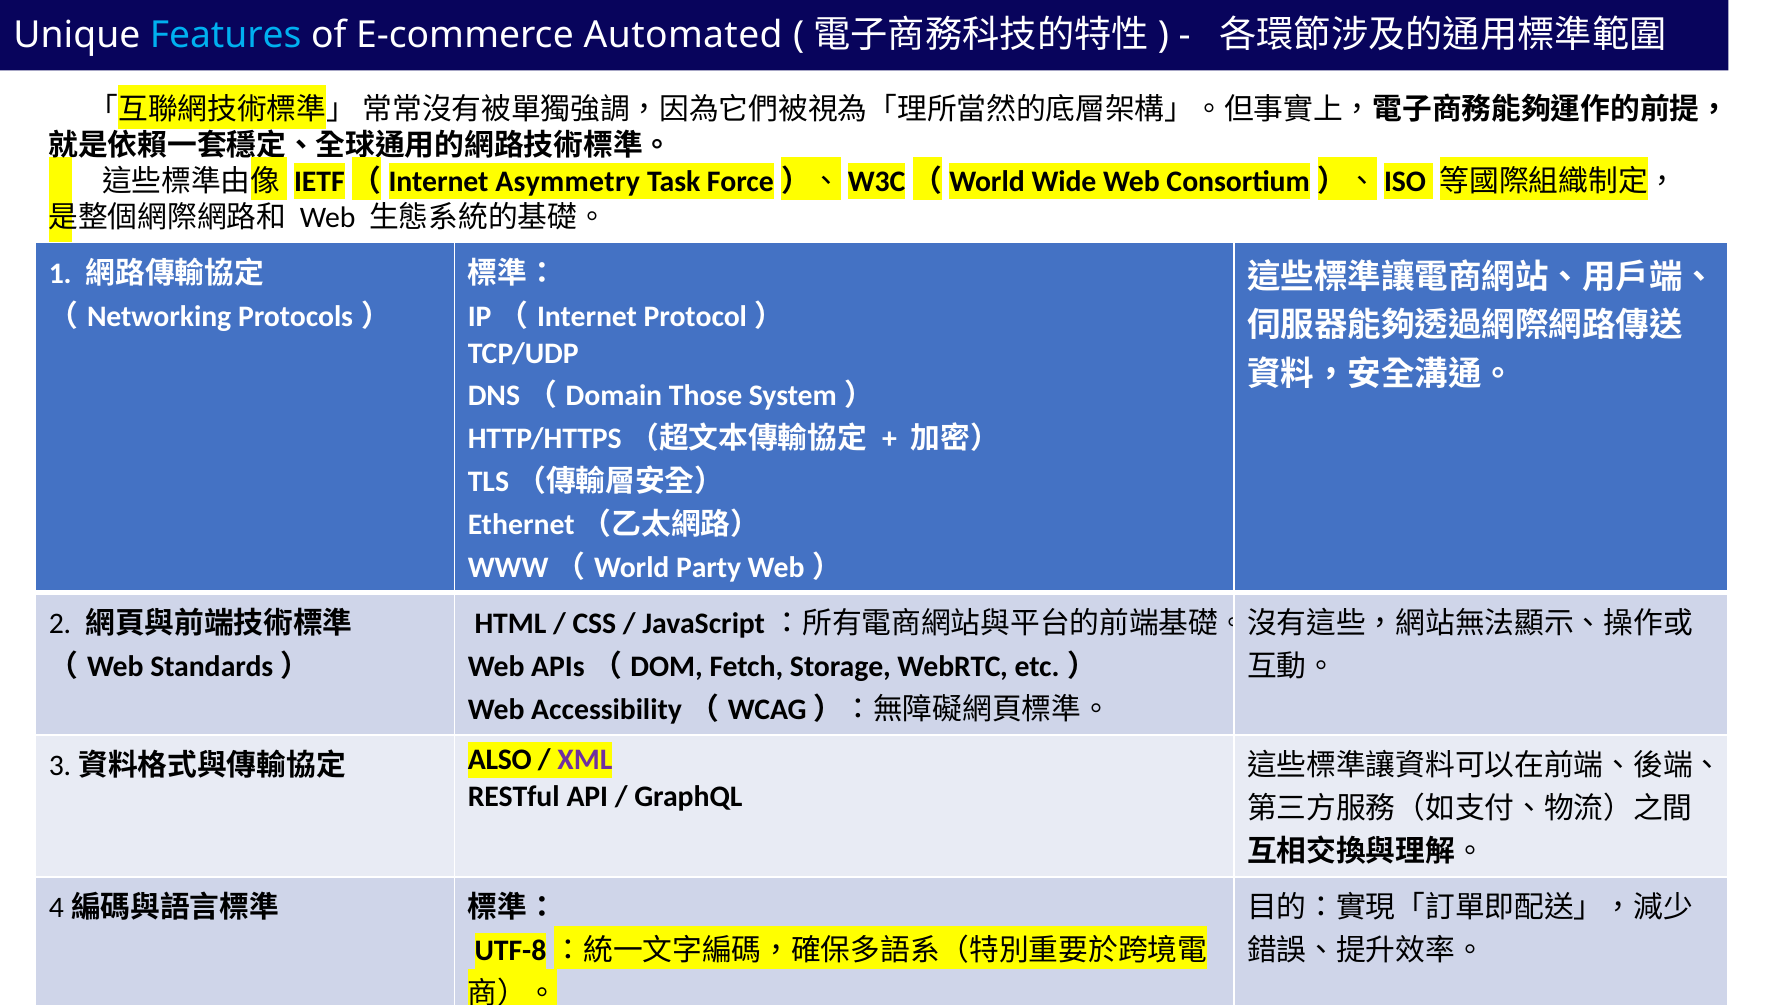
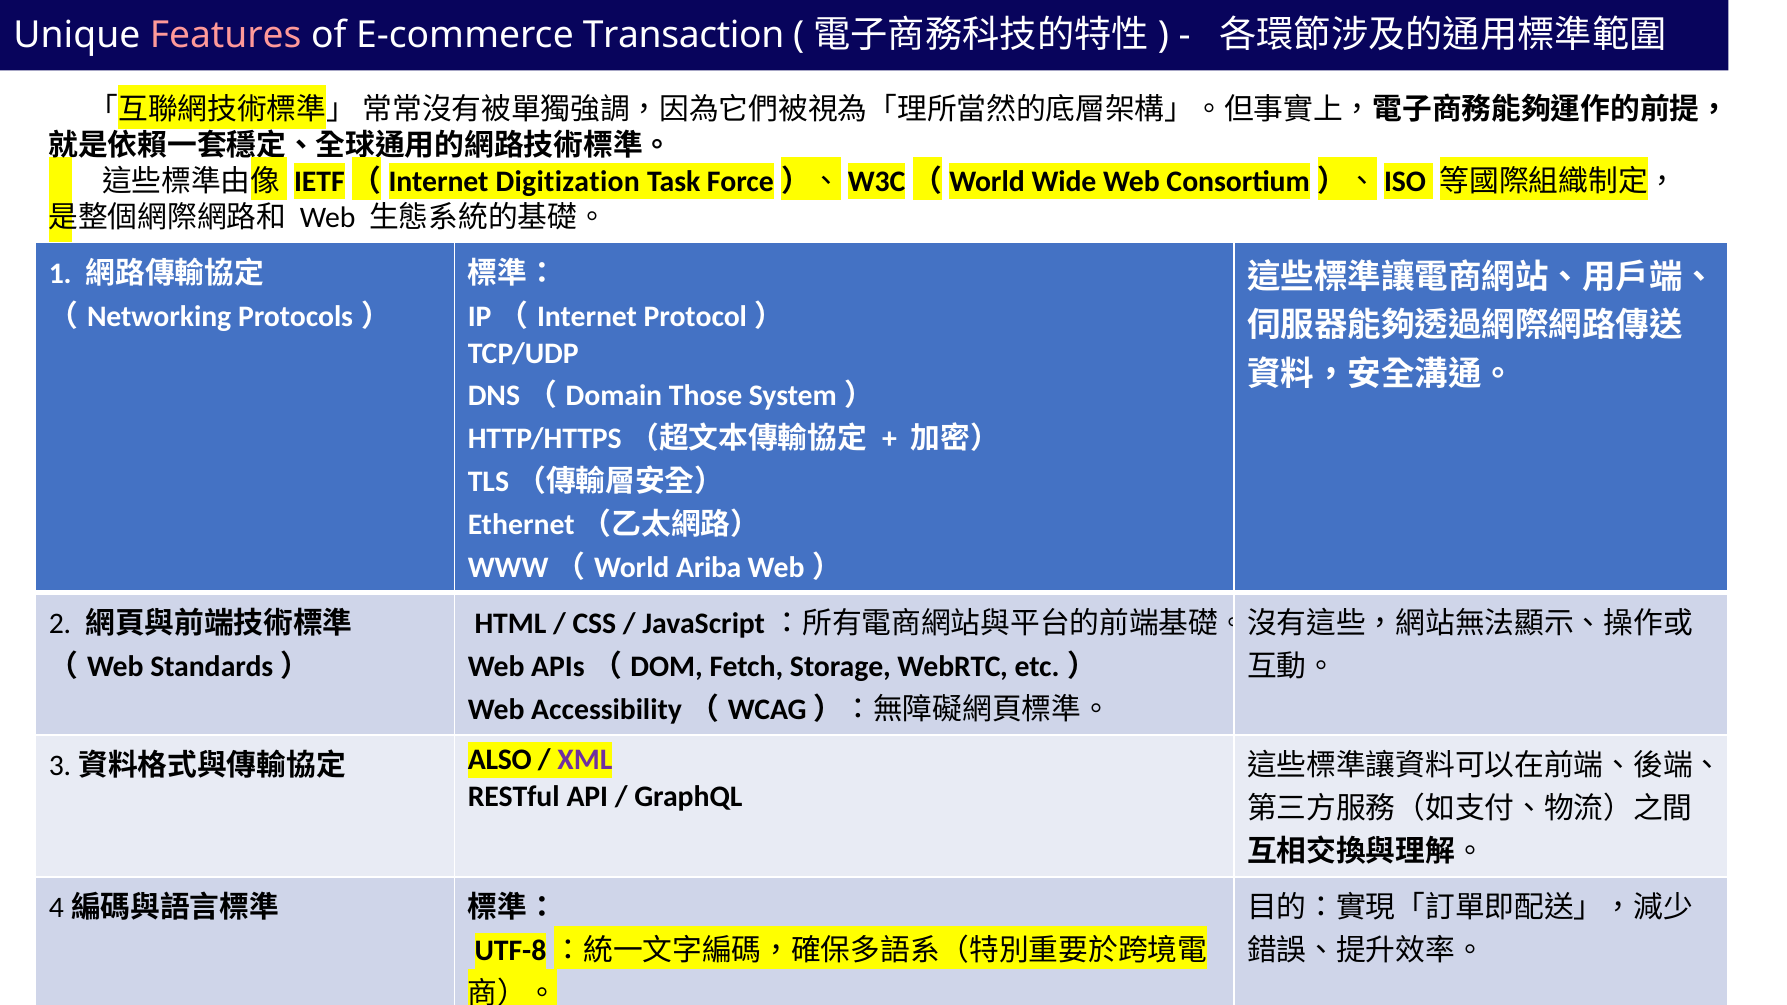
Features colour: light blue -> pink (226, 35)
Automated: Automated -> Transaction (684, 35)
Asymmetry: Asymmetry -> Digitization (568, 182)
Party: Party -> Ariba (709, 568)
